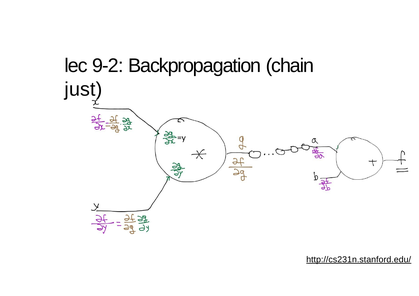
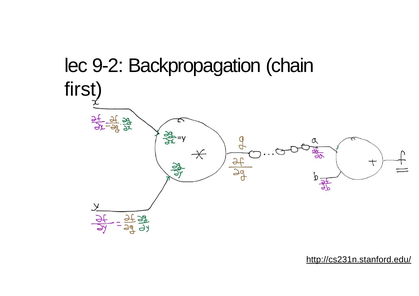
just: just -> first (84, 89)
